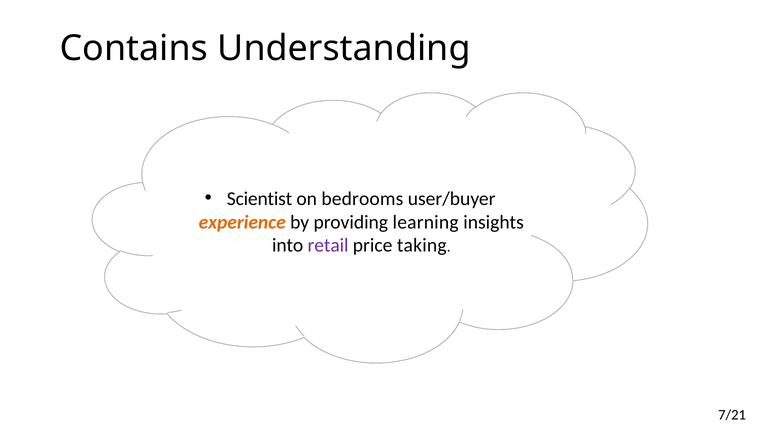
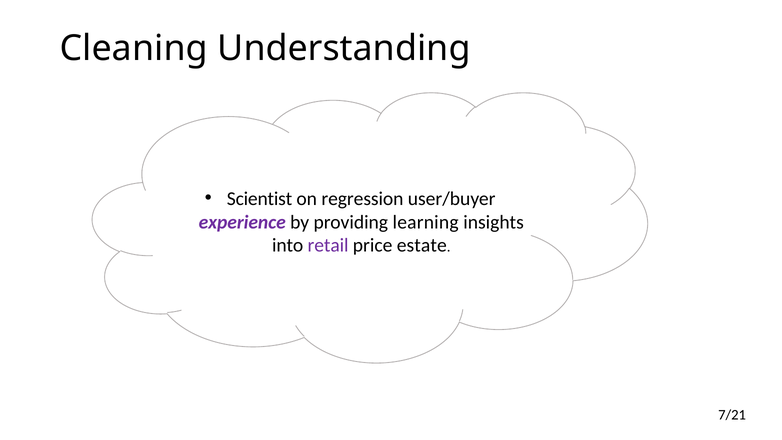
Contains: Contains -> Cleaning (134, 48)
bedrooms: bedrooms -> regression (362, 199)
experience colour: orange -> purple (242, 222)
taking: taking -> estate (422, 245)
